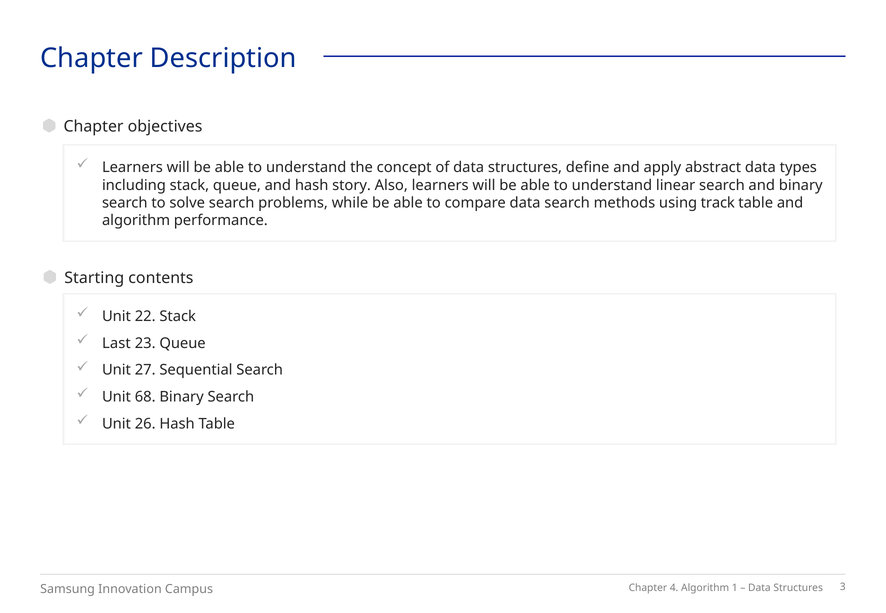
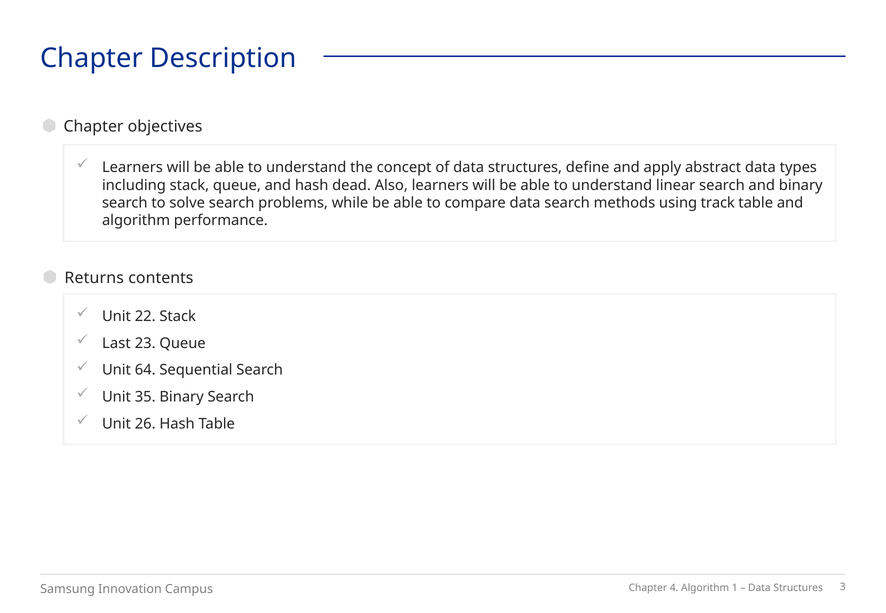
story: story -> dead (352, 185)
Starting: Starting -> Returns (94, 278)
27: 27 -> 64 (145, 370)
68: 68 -> 35 (145, 397)
